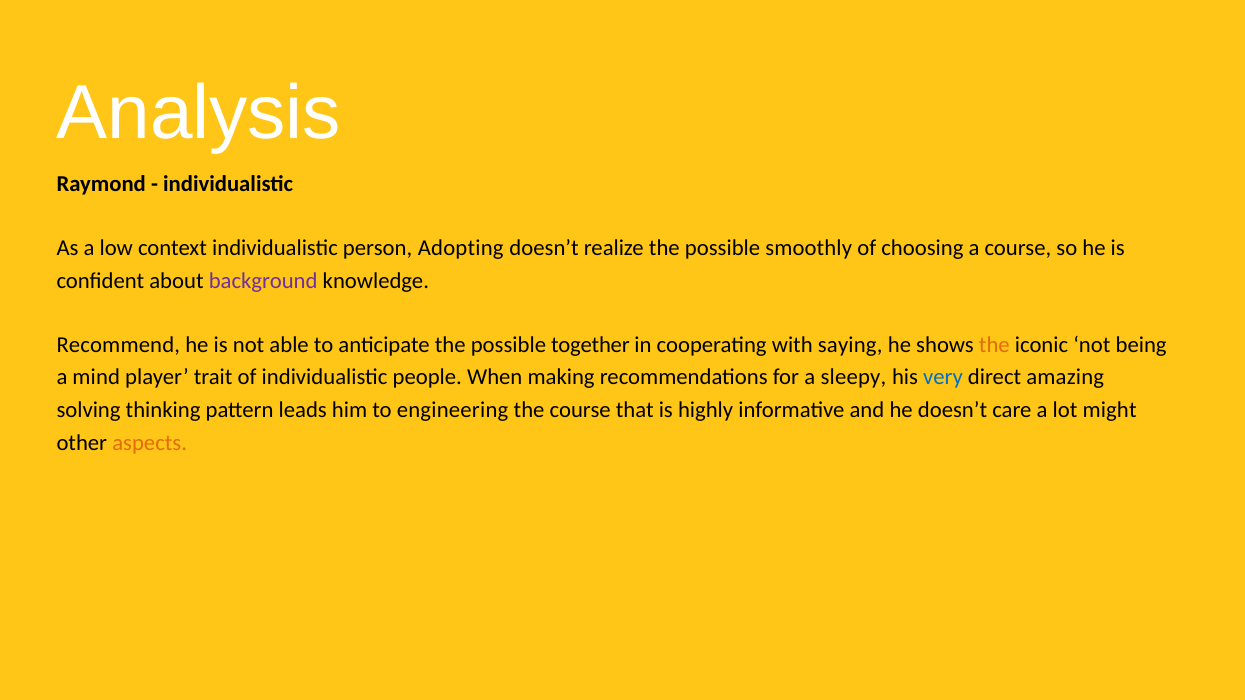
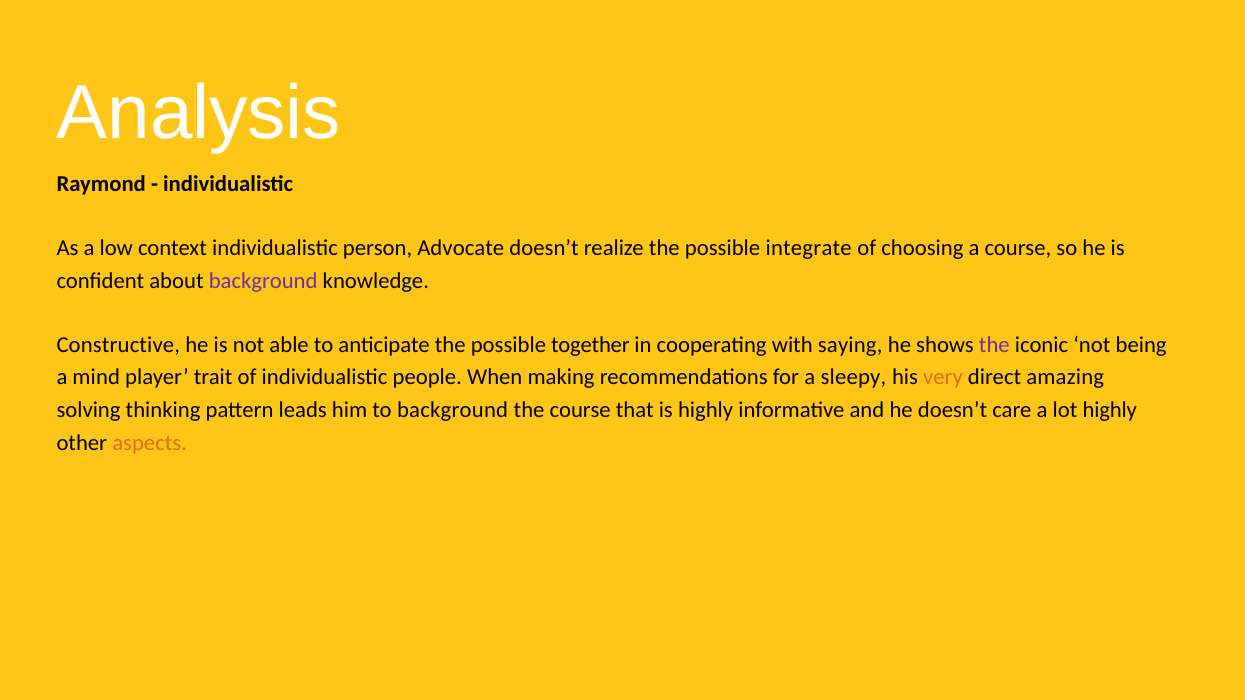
Adopting: Adopting -> Advocate (461, 248)
smoothly: smoothly -> integrate (809, 248)
Recommend: Recommend -> Constructive (118, 345)
the colour: orange -> purple (994, 345)
very colour: blue -> orange (943, 378)
to engineering: engineering -> background (453, 410)
lot might: might -> highly (1110, 410)
